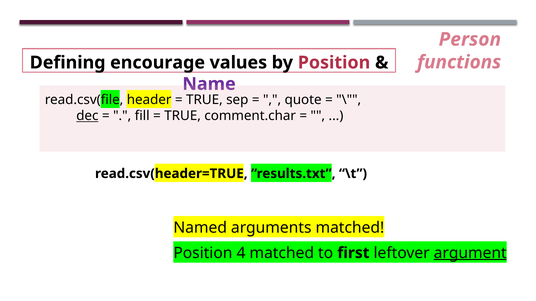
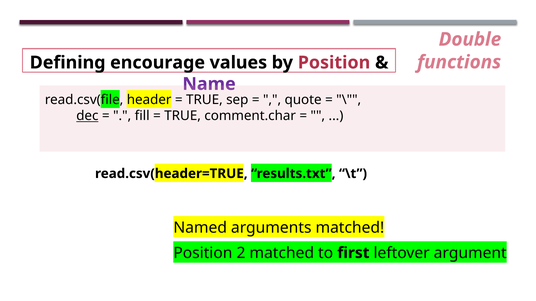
Person: Person -> Double (470, 39)
4: 4 -> 2 (241, 253)
argument underline: present -> none (470, 253)
